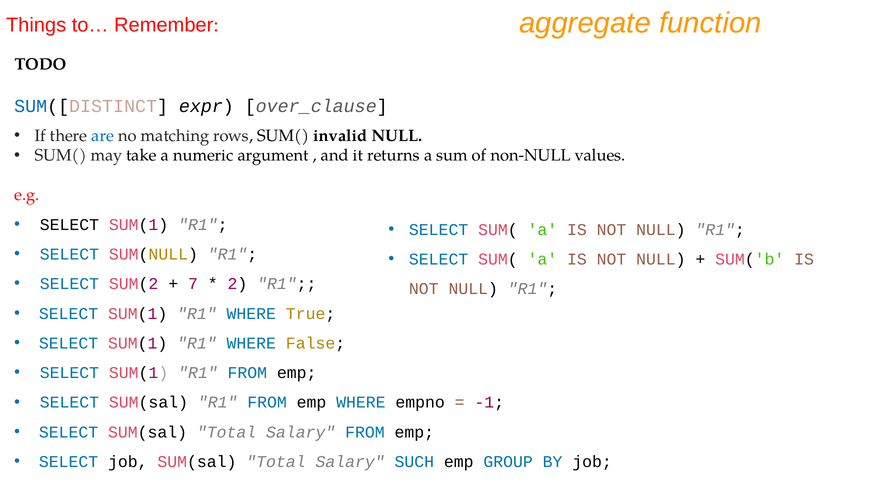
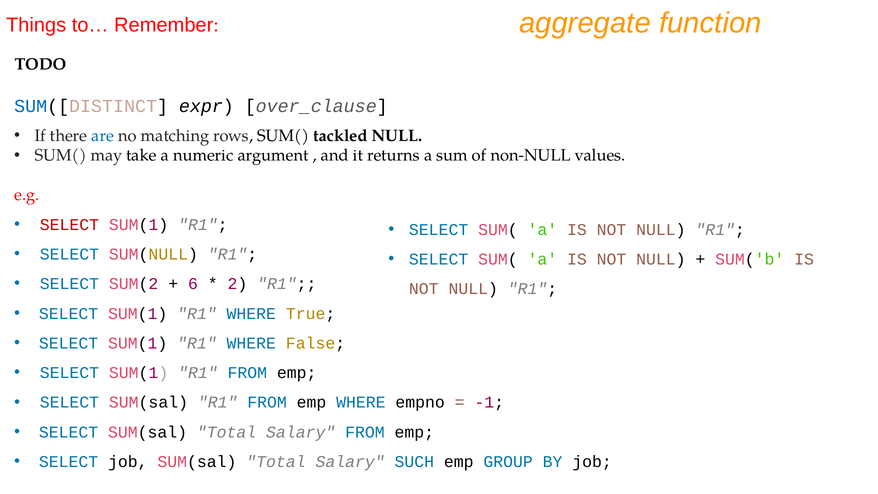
invalid: invalid -> tackled (341, 136)
SELECT colour: black -> red (69, 225)
7: 7 -> 6 (193, 284)
